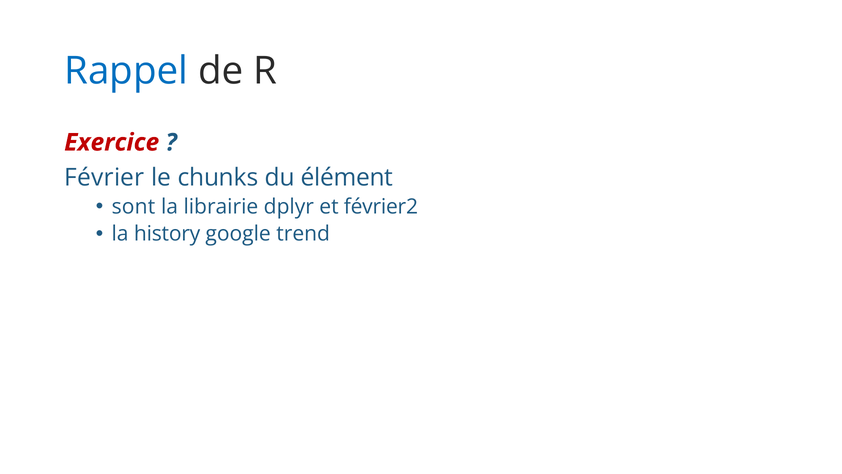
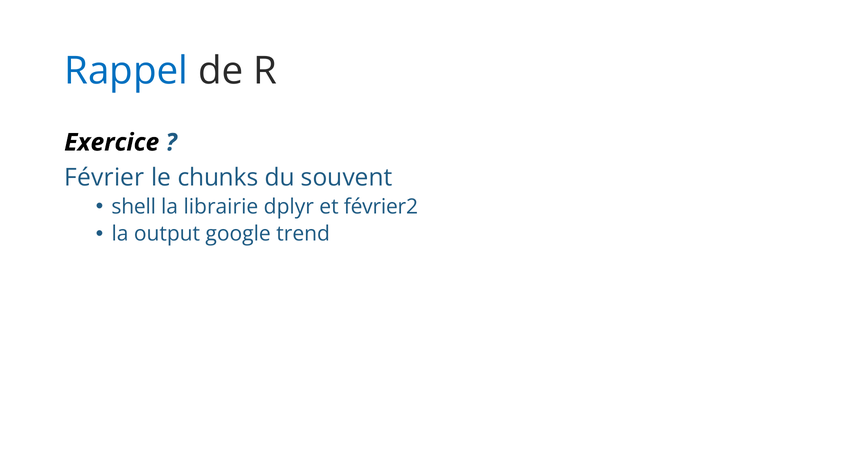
Exercice colour: red -> black (112, 142)
élément: élément -> souvent (347, 178)
sont: sont -> shell (134, 207)
history: history -> output (167, 234)
